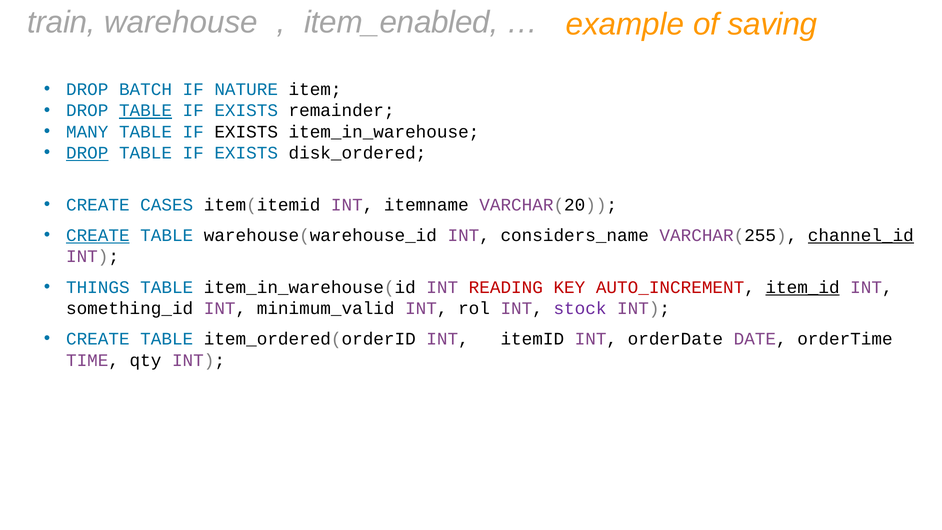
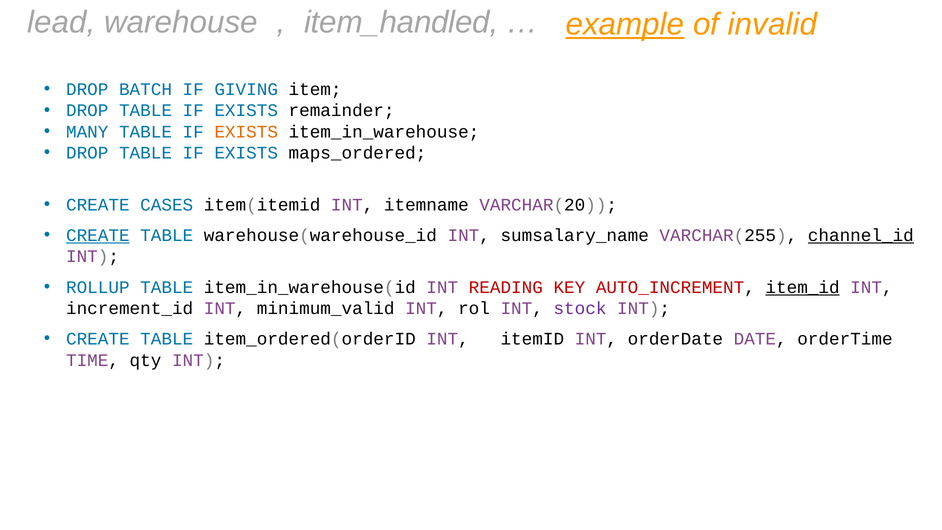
train: train -> lead (61, 22)
item_enabled: item_enabled -> item_handled (401, 22)
example underline: none -> present (625, 25)
saving: saving -> invalid (773, 25)
NATURE: NATURE -> GIVING (246, 89)
TABLE underline: present -> none (146, 111)
EXISTS colour: black -> orange (246, 132)
DROP underline: present -> none (87, 153)
disk_ordered: disk_ordered -> maps_ordered (357, 153)
considers_name: considers_name -> sumsalary_name (575, 235)
THINGS: THINGS -> ROLLUP (98, 287)
something_id: something_id -> increment_id (130, 308)
